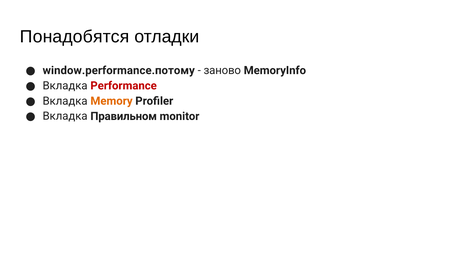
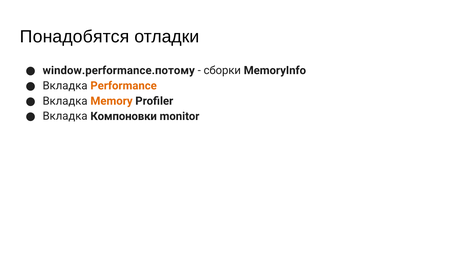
заново: заново -> сборки (222, 70)
Performance colour: red -> orange (124, 86)
Правильном: Правильном -> Компоновки (124, 116)
